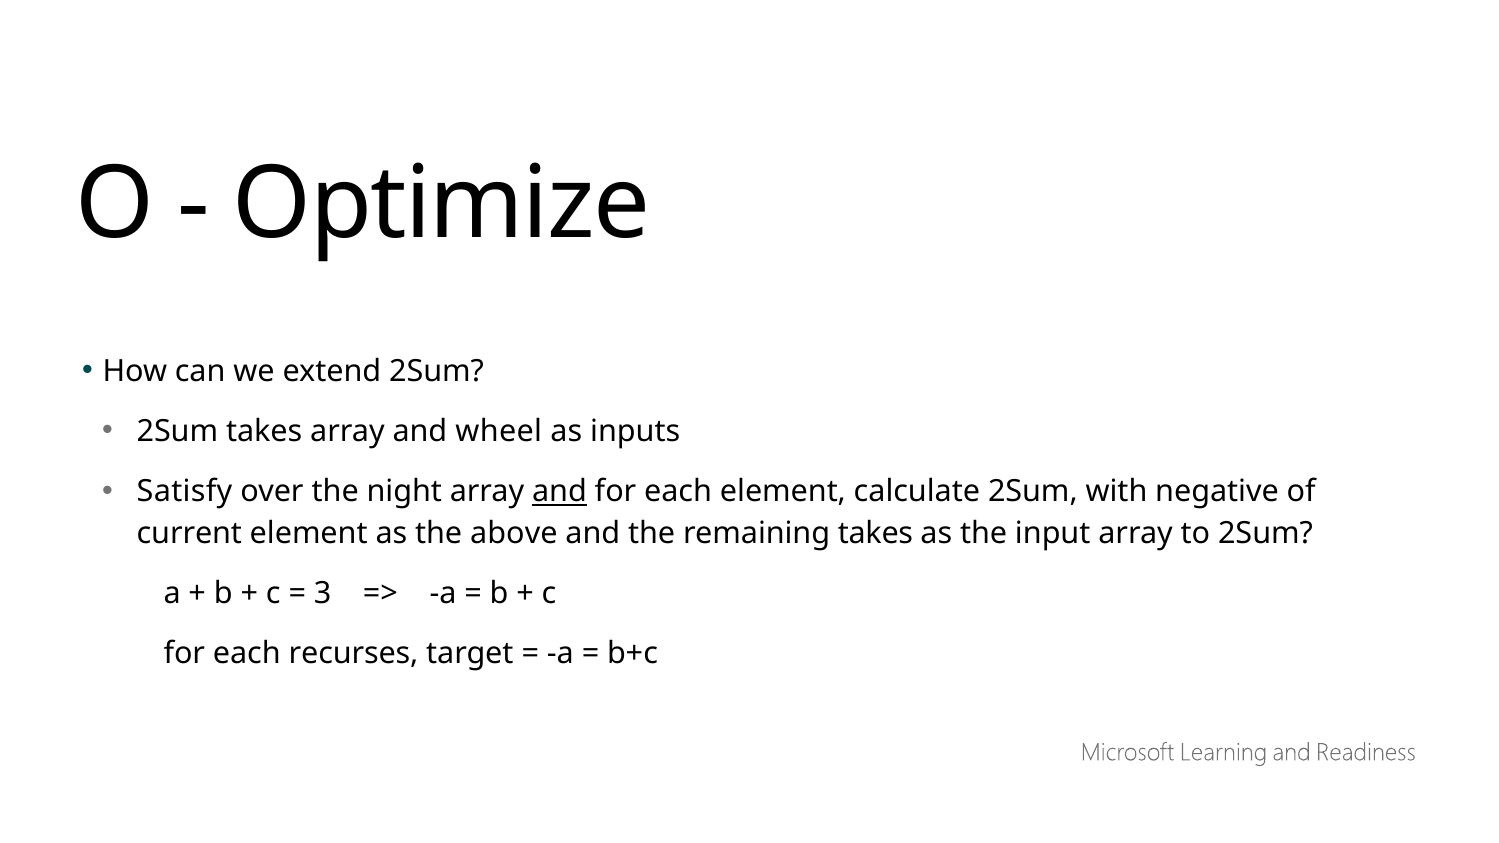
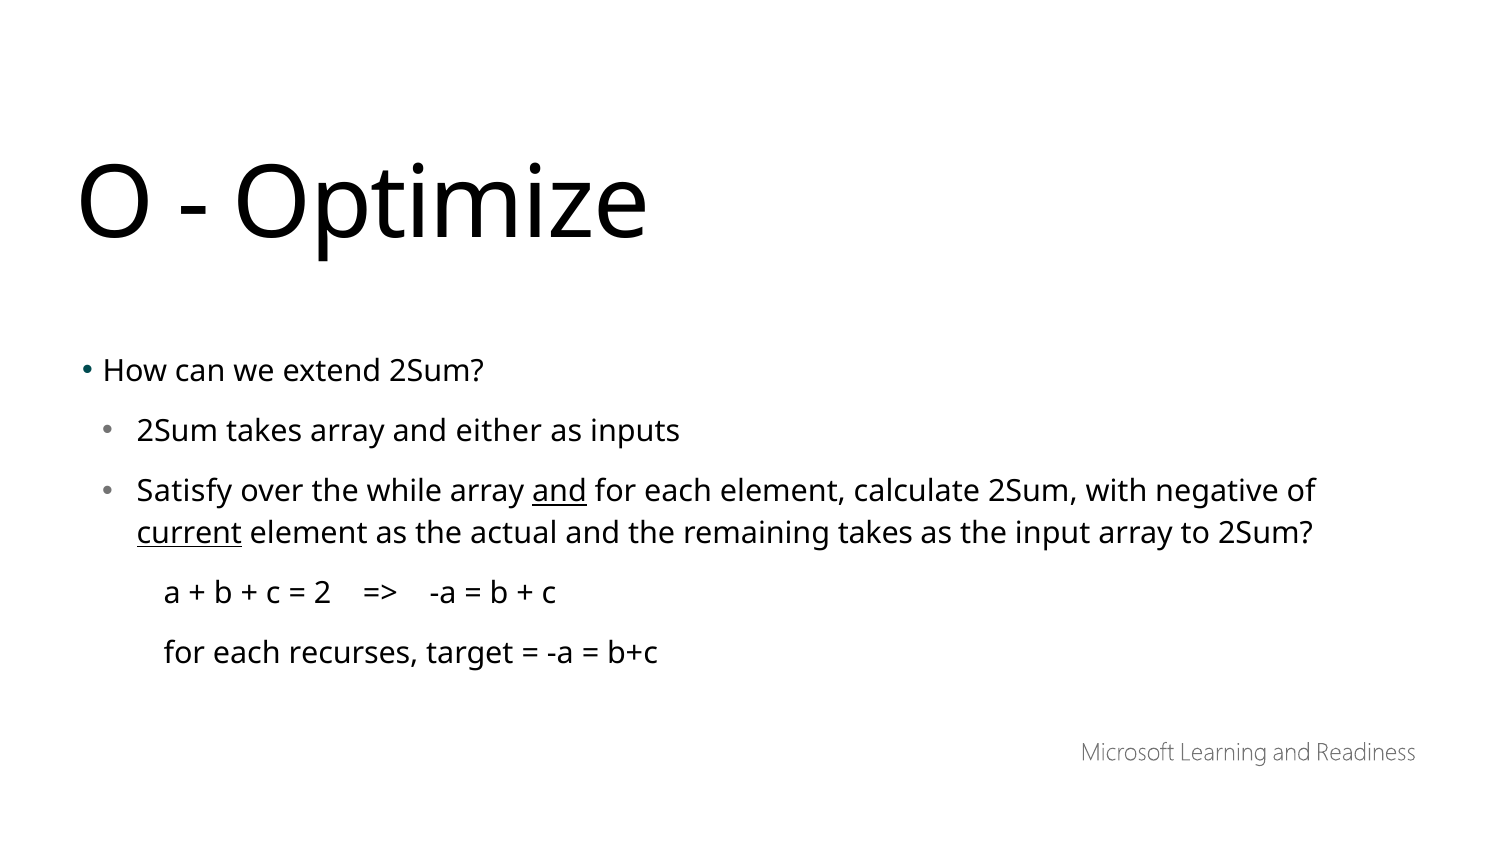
wheel: wheel -> either (499, 431)
night: night -> while (404, 492)
current underline: none -> present (189, 533)
above: above -> actual (514, 533)
3: 3 -> 2 (323, 594)
